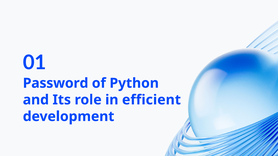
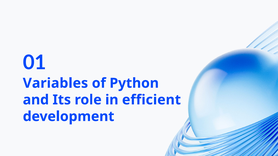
Password: Password -> Variables (55, 83)
